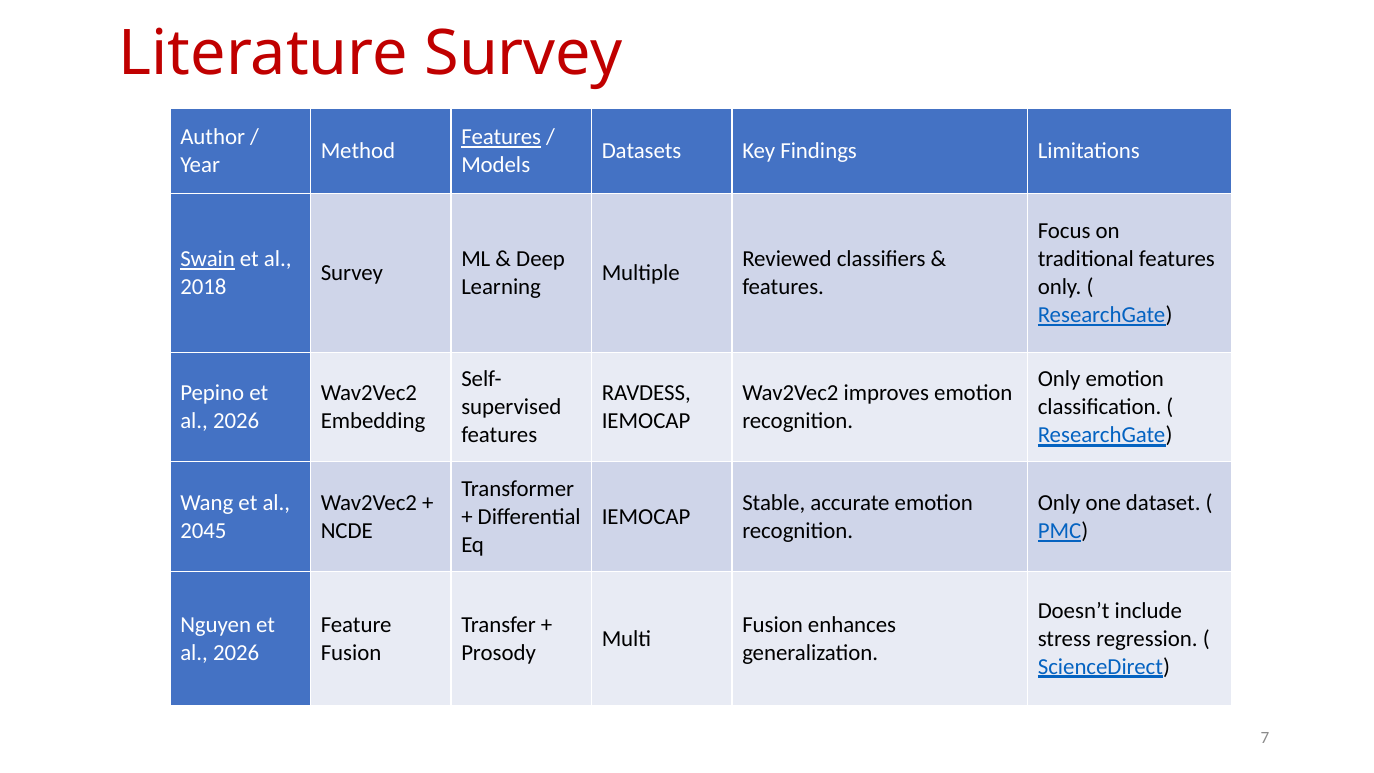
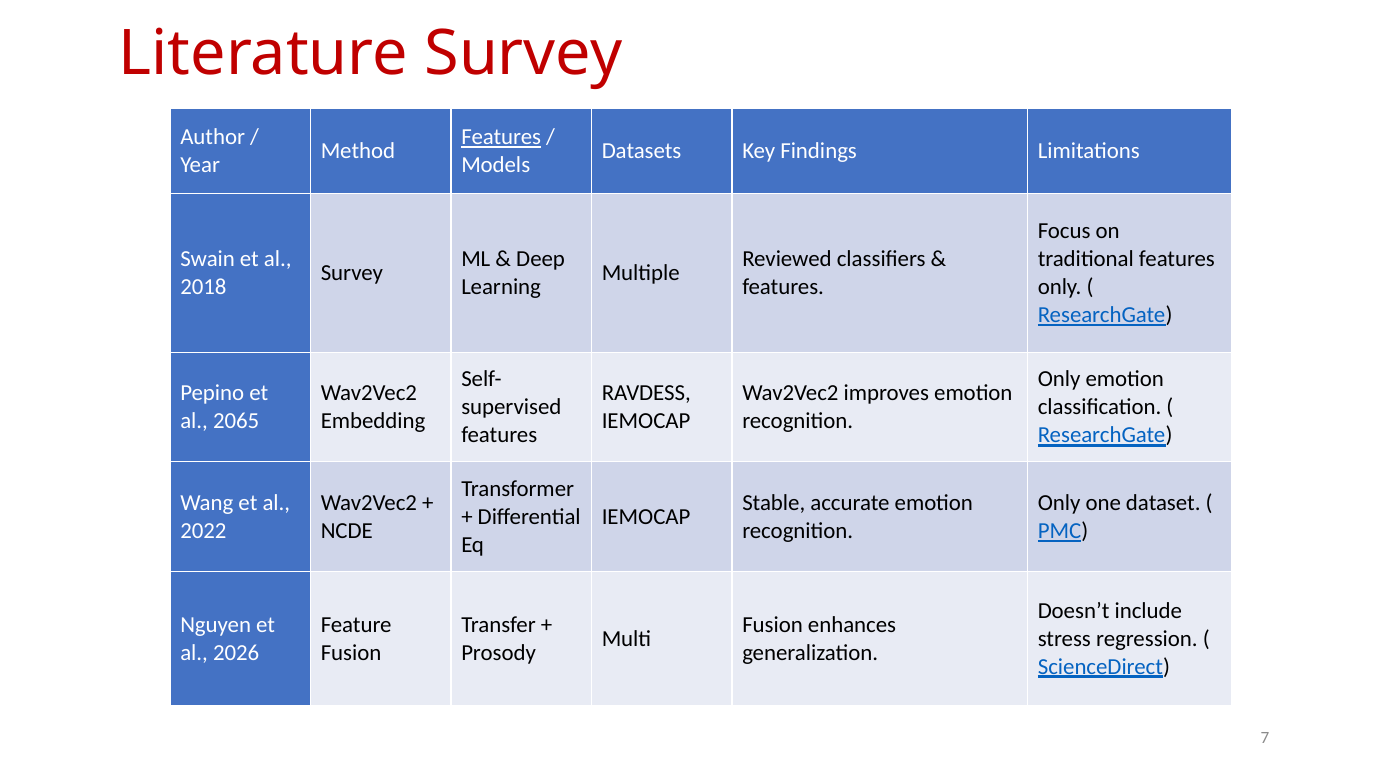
Swain underline: present -> none (208, 259)
2026: 2026 -> 2065 (236, 421)
2045: 2045 -> 2022 (203, 531)
